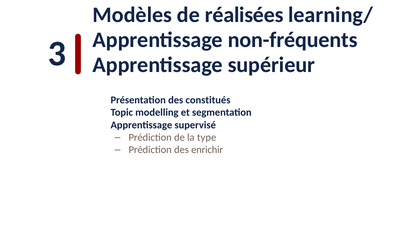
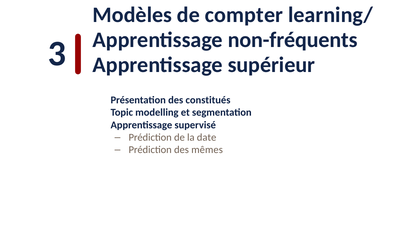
réalisées: réalisées -> compter (244, 15)
type: type -> date (207, 137)
enrichir: enrichir -> mêmes (207, 150)
